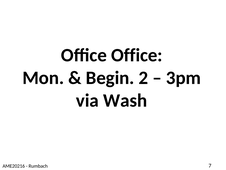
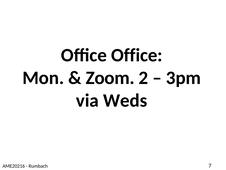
Begin: Begin -> Zoom (110, 78)
Wash: Wash -> Weds (125, 100)
